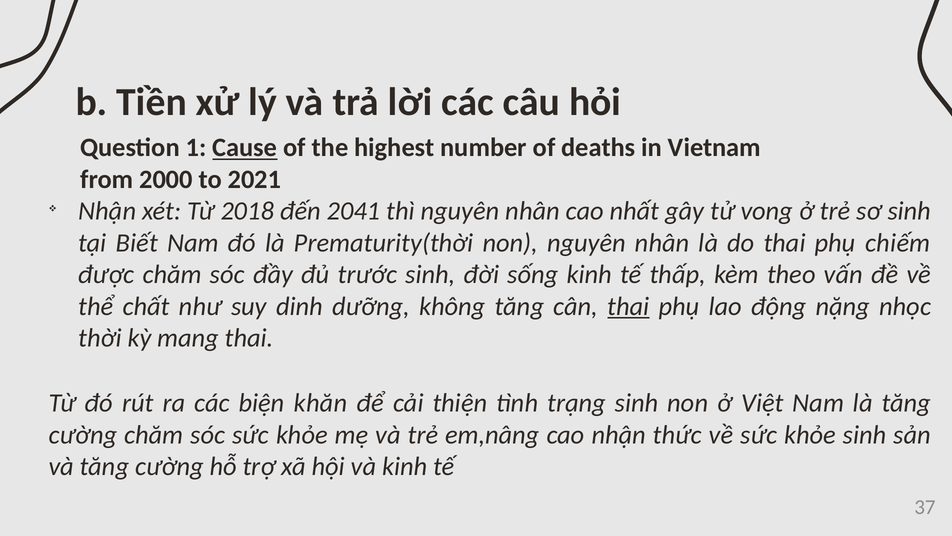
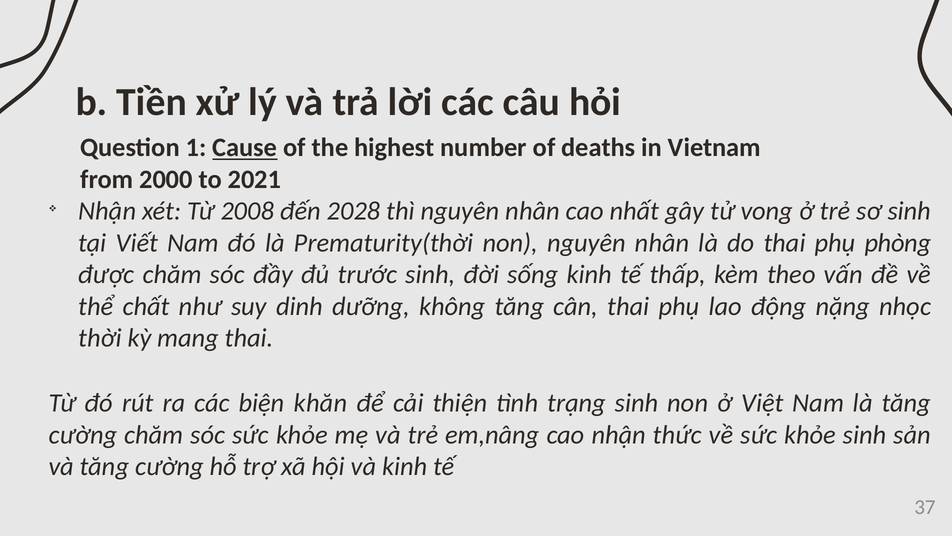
2018: 2018 -> 2008 (247, 211)
2041: 2041 -> 2028 (354, 211)
Biết: Biết -> Viết (137, 243)
chiếm: chiếm -> phòng (898, 243)
thai underline: present -> none (628, 306)
